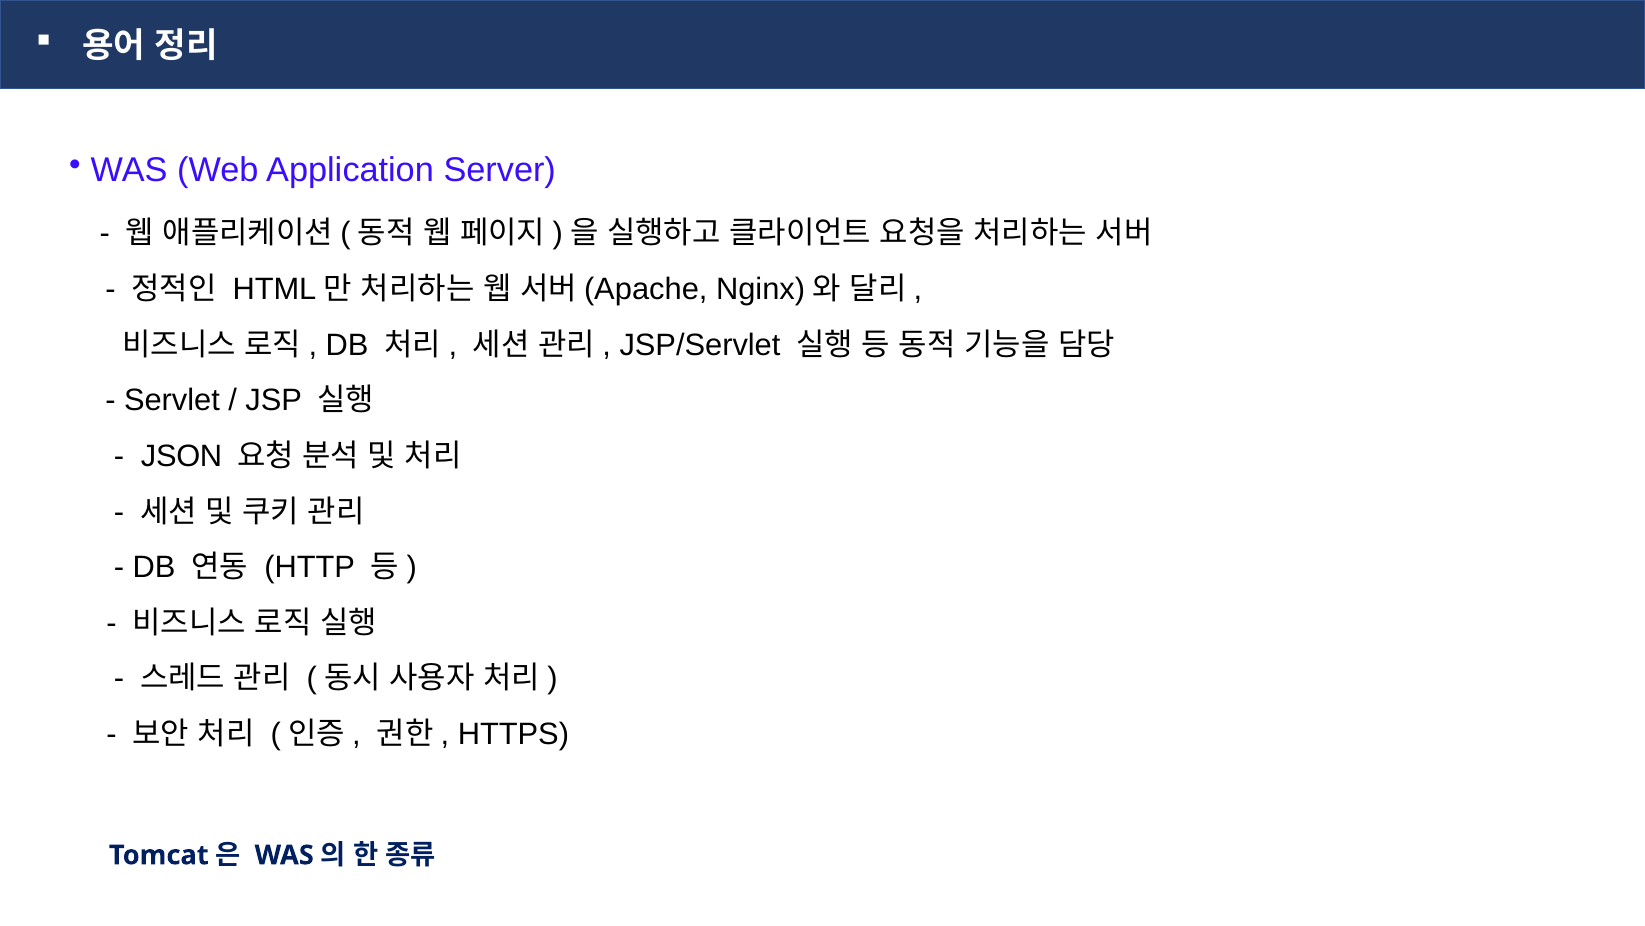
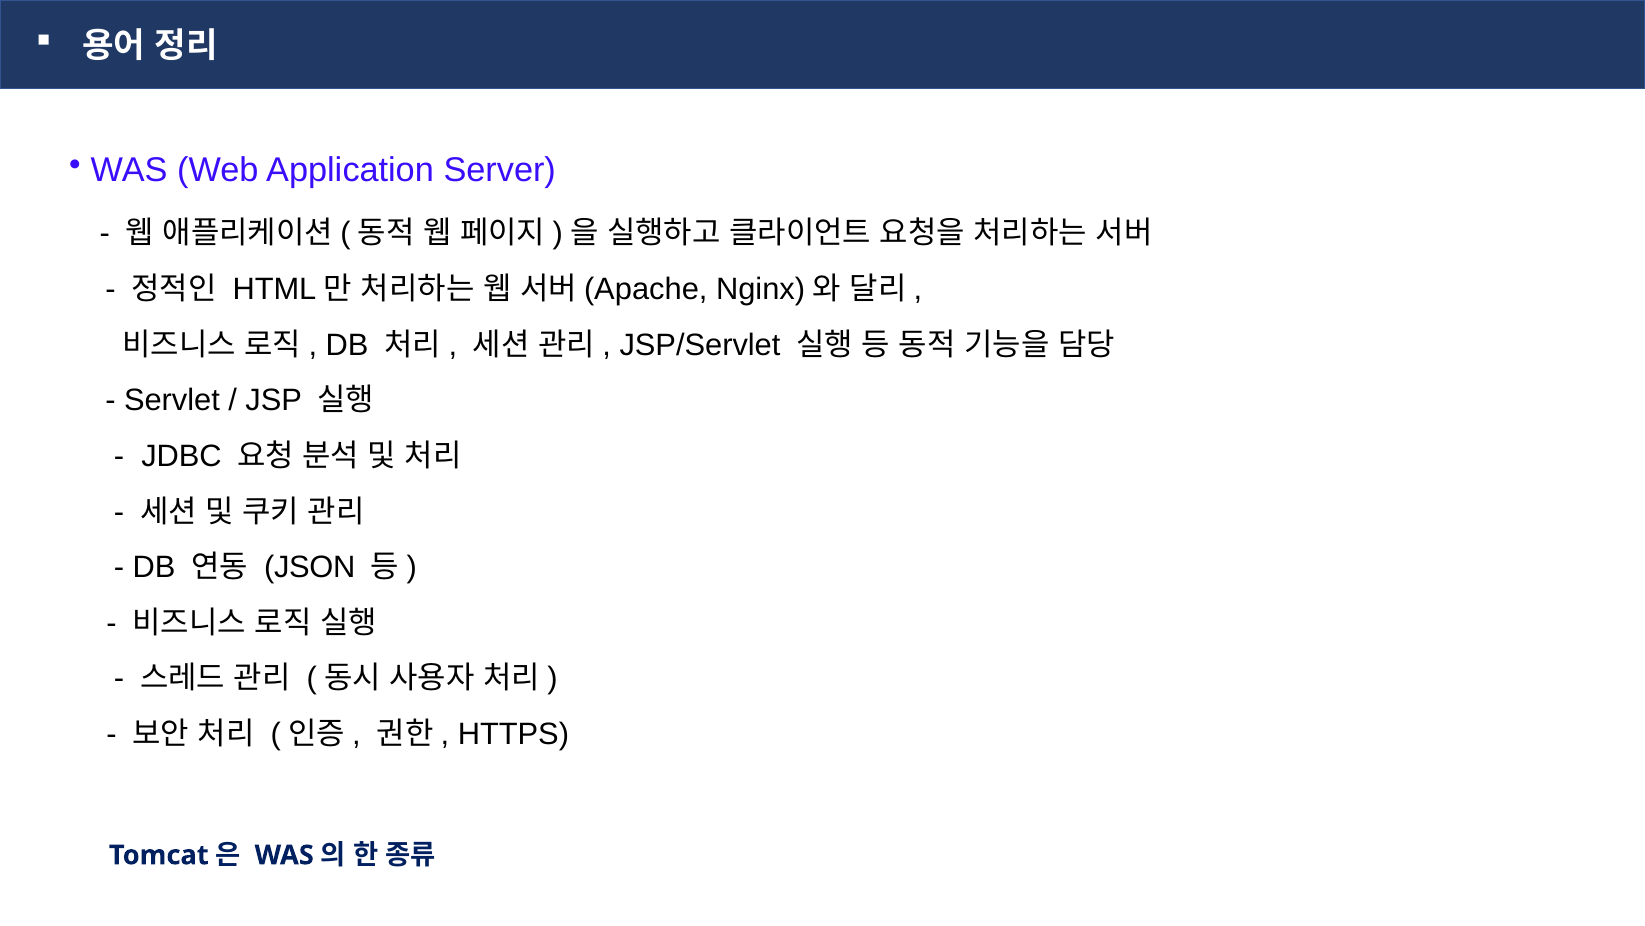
JSON: JSON -> JDBC (181, 456)
HTTP: HTTP -> JSON (310, 567)
